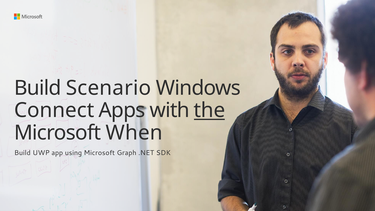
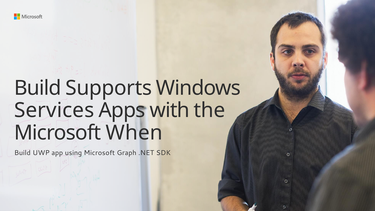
Scenario: Scenario -> Supports (109, 88)
Connect: Connect -> Services (54, 110)
the underline: present -> none (209, 110)
